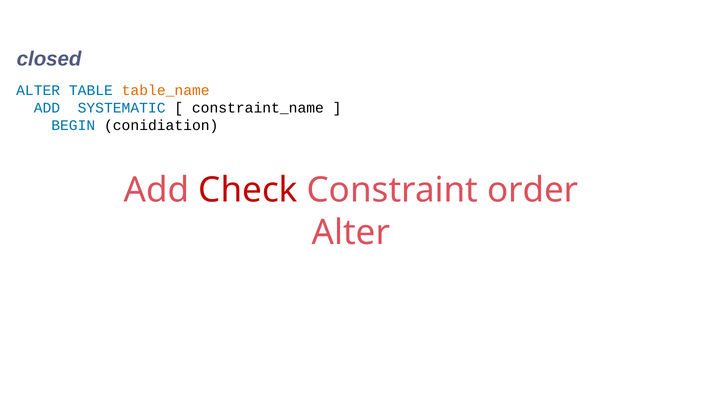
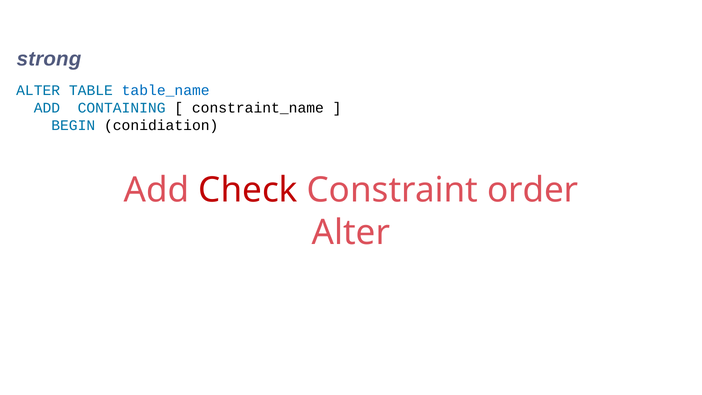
closed: closed -> strong (49, 59)
table_name colour: orange -> blue (166, 90)
SYSTEMATIC: SYSTEMATIC -> CONTAINING (122, 108)
